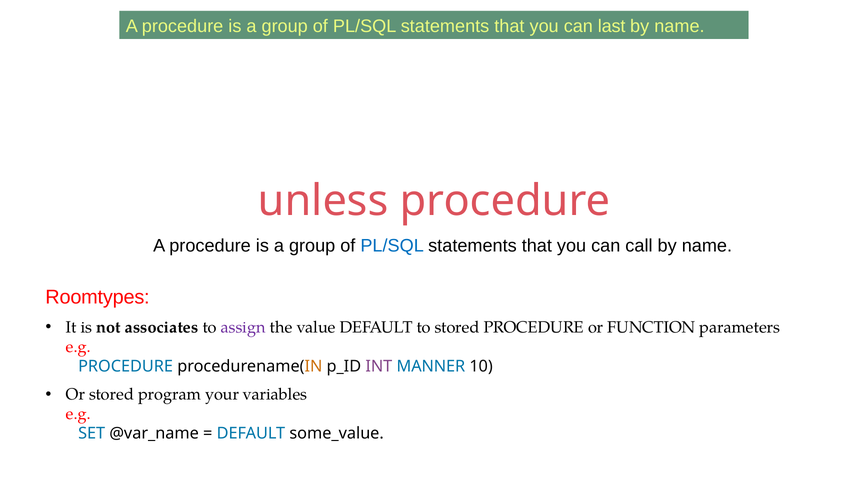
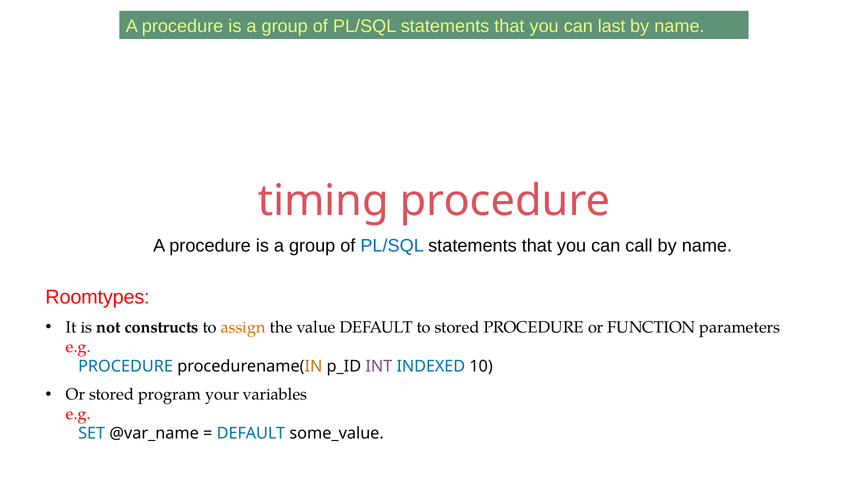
unless: unless -> timing (323, 200)
associates: associates -> constructs (162, 327)
assign colour: purple -> orange (243, 327)
MANNER: MANNER -> INDEXED (431, 366)
